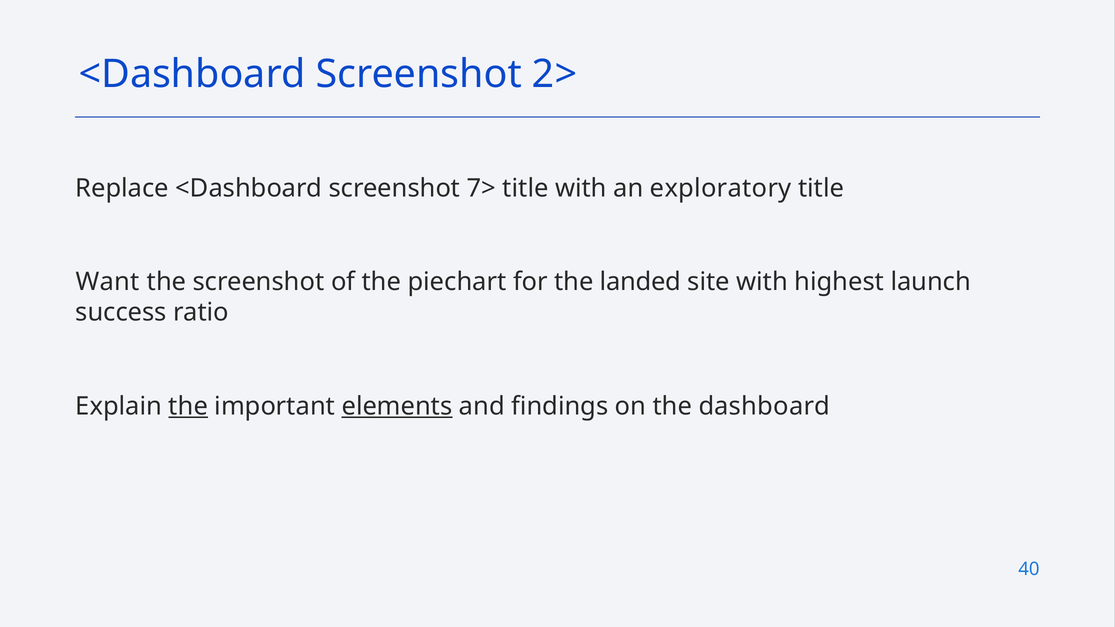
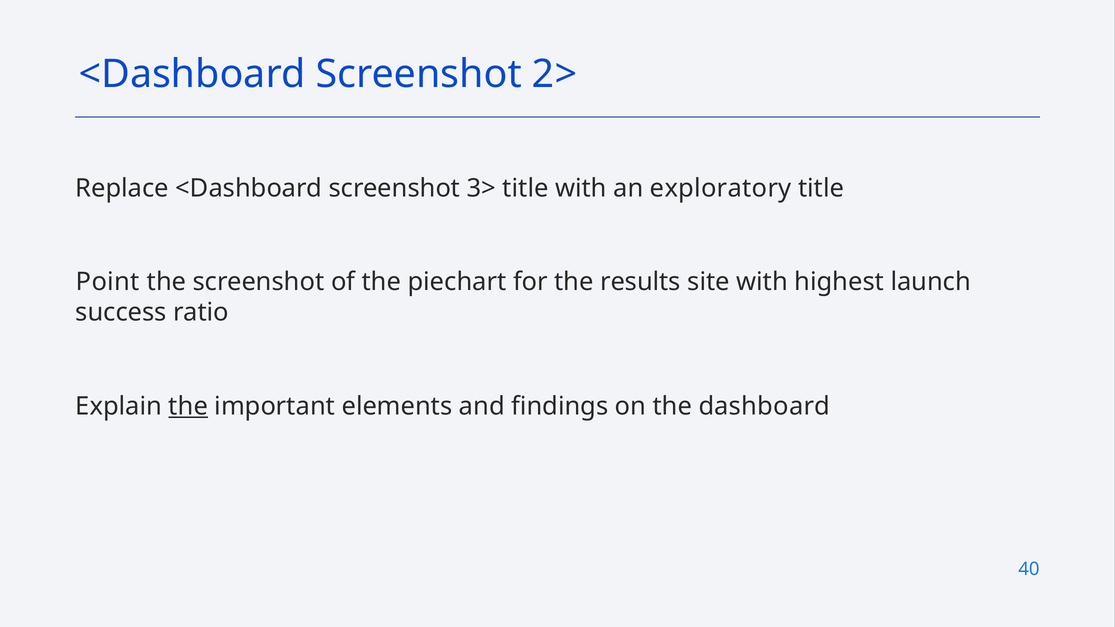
7>: 7> -> 3> (481, 188)
Want: Want -> Point (108, 282)
landed: landed -> results (640, 282)
elements underline: present -> none (397, 406)
